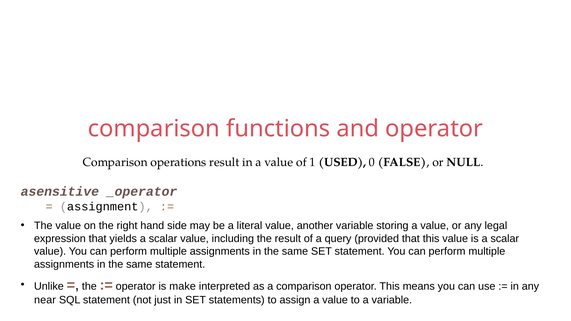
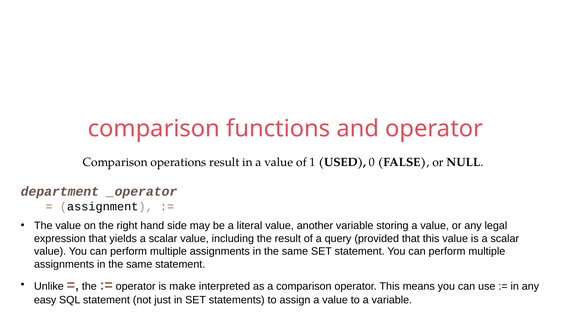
asensitive: asensitive -> department (60, 192)
near: near -> easy (45, 300)
